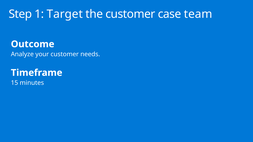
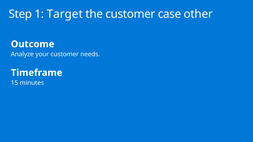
team: team -> other (198, 14)
